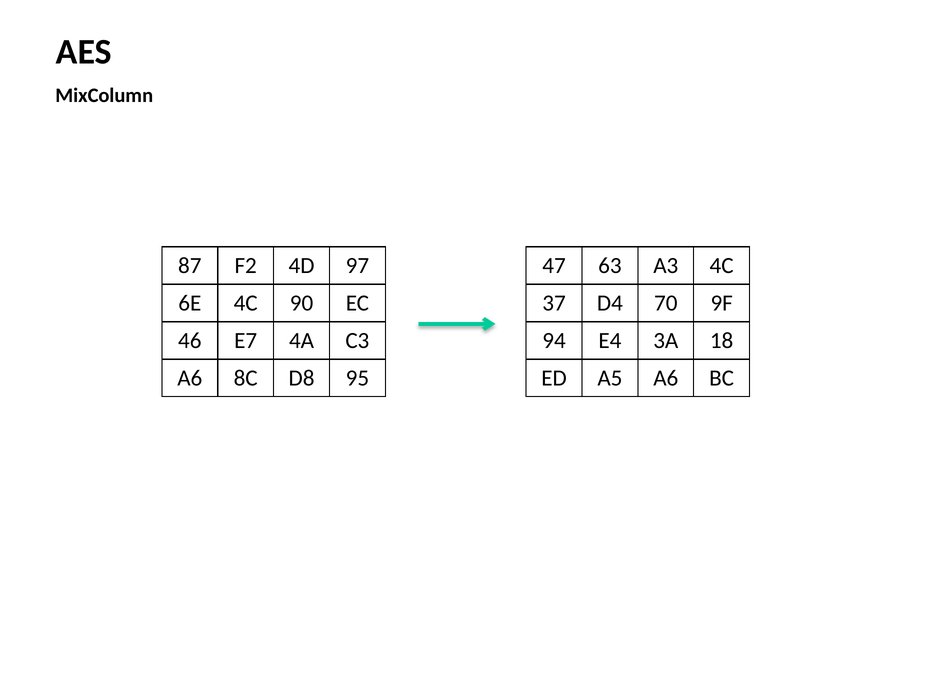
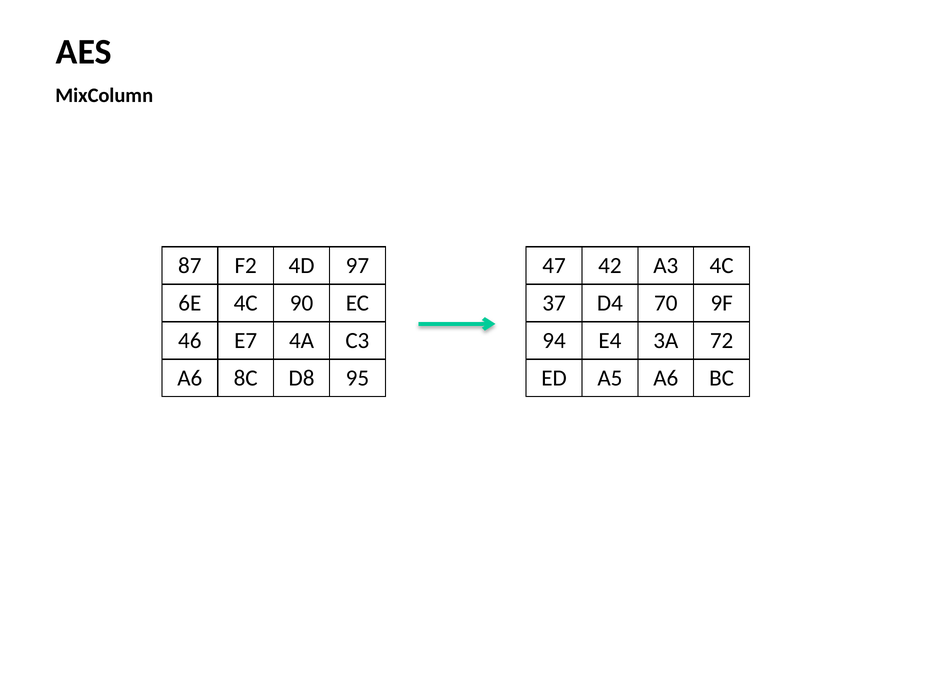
63: 63 -> 42 (610, 266)
18: 18 -> 72 (722, 341)
